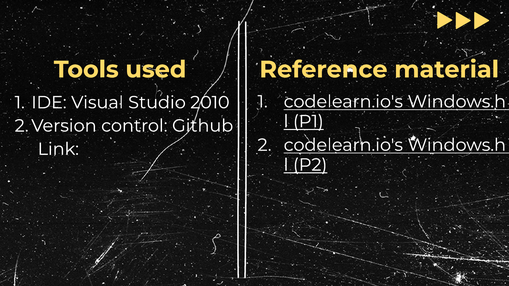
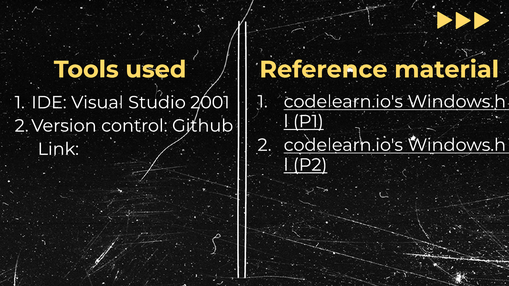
2010: 2010 -> 2001 (210, 103)
